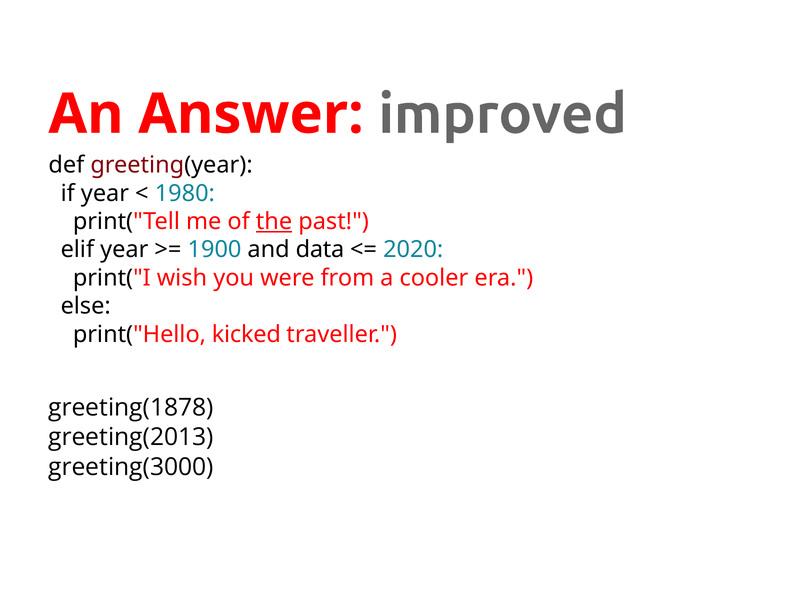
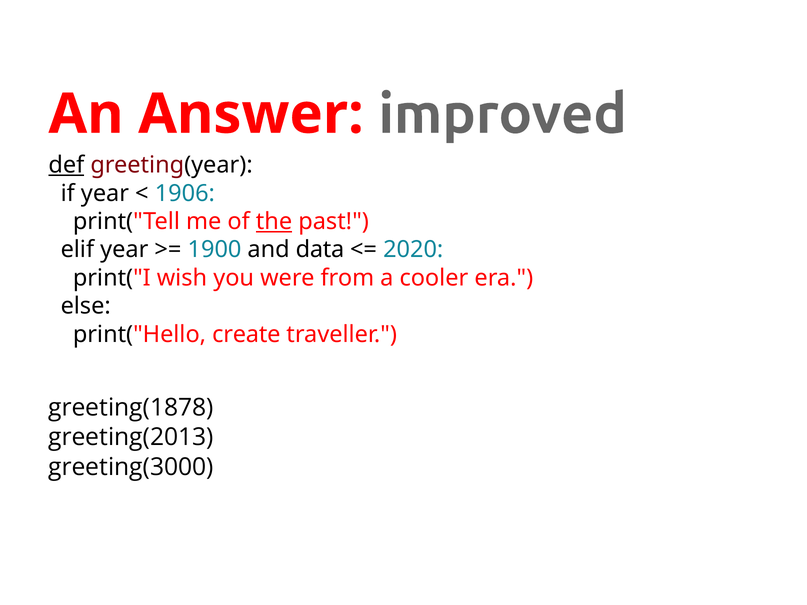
def underline: none -> present (66, 165)
1980: 1980 -> 1906 (185, 193)
kicked: kicked -> create (246, 335)
